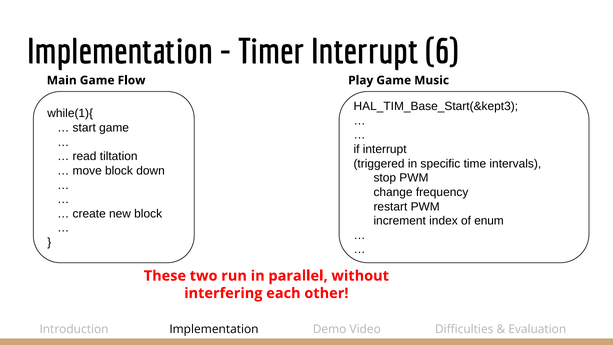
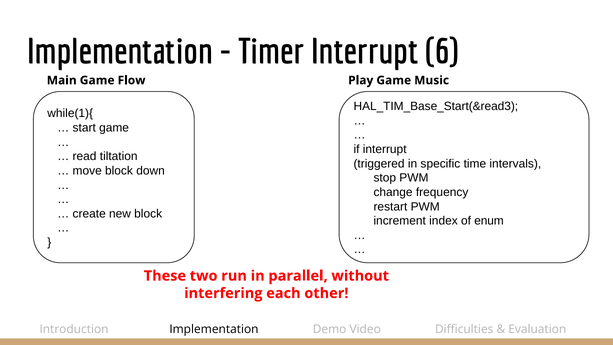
HAL_TIM_Base_Start(&kept3: HAL_TIM_Base_Start(&kept3 -> HAL_TIM_Base_Start(&read3 (436, 106)
